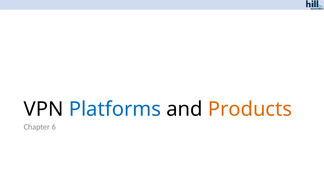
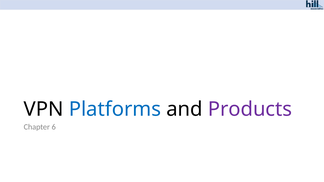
Products colour: orange -> purple (250, 109)
